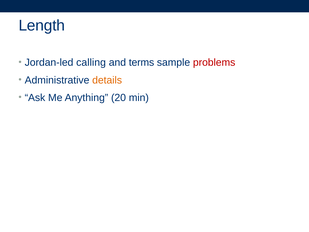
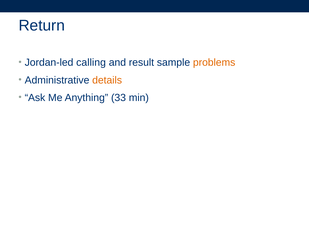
Length: Length -> Return (42, 26)
terms: terms -> result (141, 63)
problems colour: red -> orange (214, 63)
20: 20 -> 33 (119, 98)
